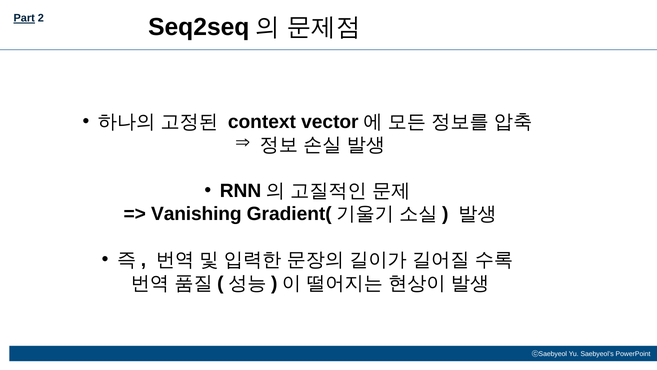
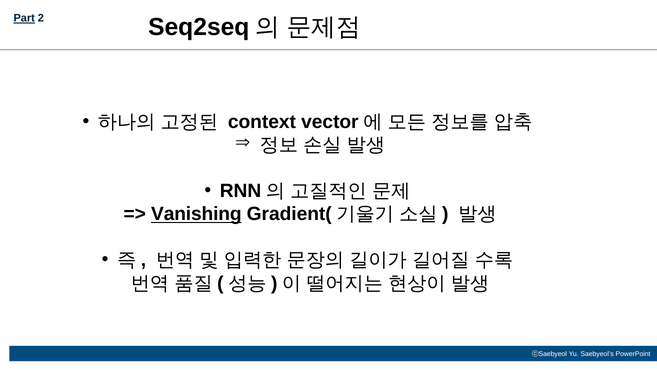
Vanishing underline: none -> present (196, 214)
